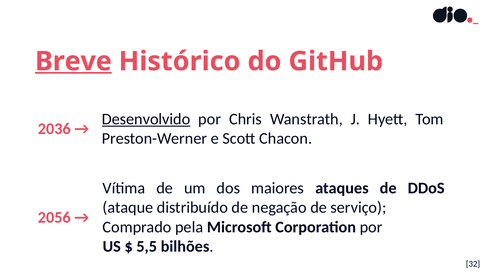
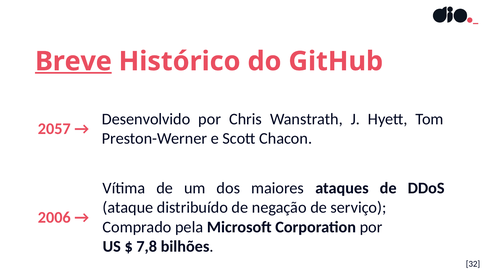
Desenvolvido underline: present -> none (146, 119)
2036: 2036 -> 2057 (54, 129)
2056: 2056 -> 2006 (54, 218)
5,5: 5,5 -> 7,8 (147, 246)
